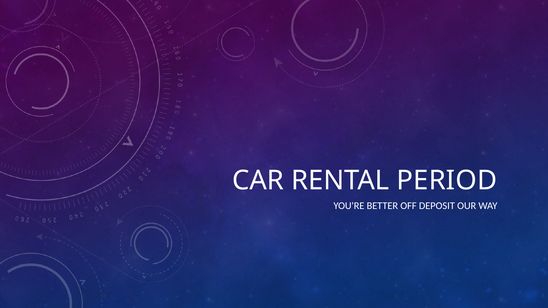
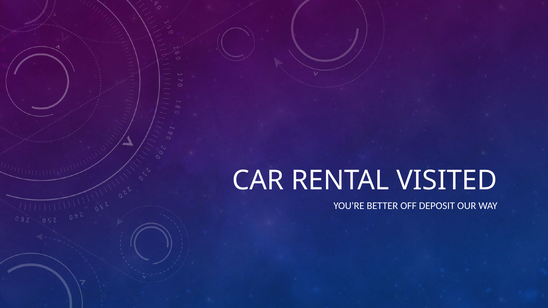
PERIOD: PERIOD -> VISITED (447, 181)
